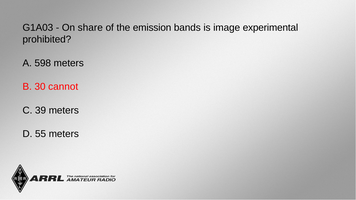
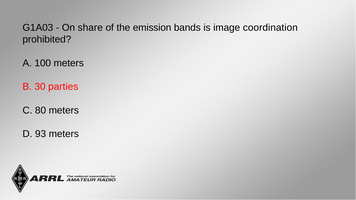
experimental: experimental -> coordination (270, 28)
598: 598 -> 100 (43, 63)
cannot: cannot -> parties (63, 87)
39: 39 -> 80 (41, 110)
55: 55 -> 93 (41, 134)
